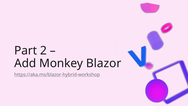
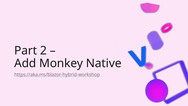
Blazor: Blazor -> Native (104, 63)
